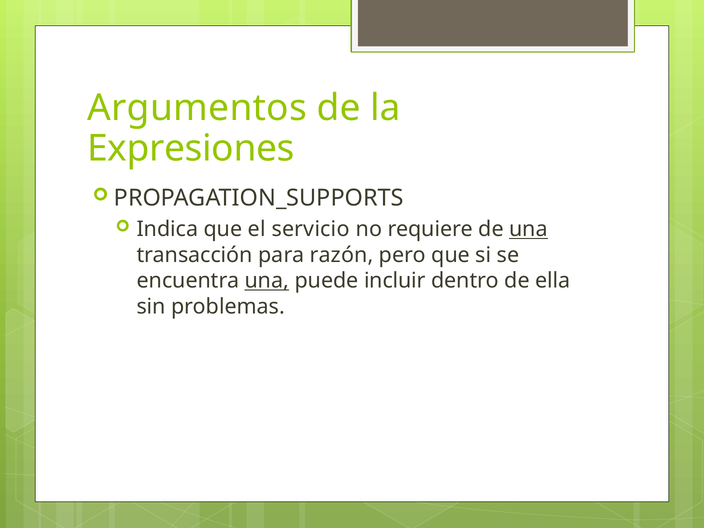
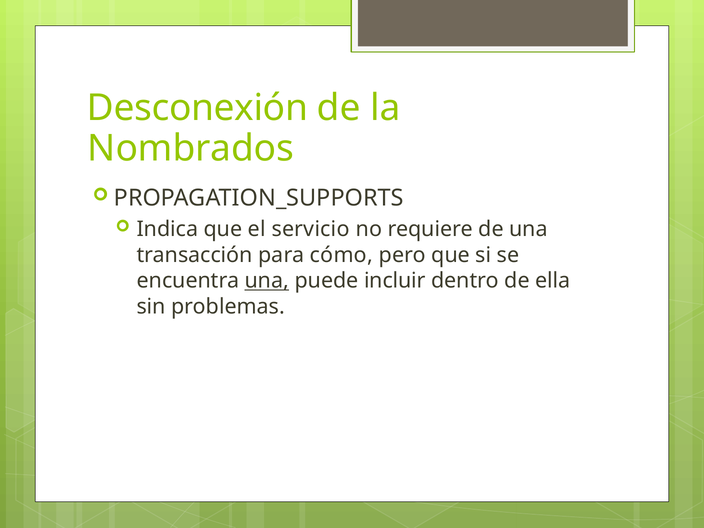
Argumentos: Argumentos -> Desconexión (197, 108)
Expresiones: Expresiones -> Nombrados (191, 148)
una underline: present -> none (528, 229)
razón: razón -> cómo (341, 255)
